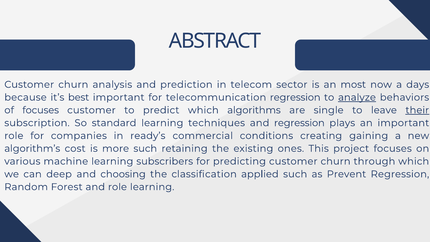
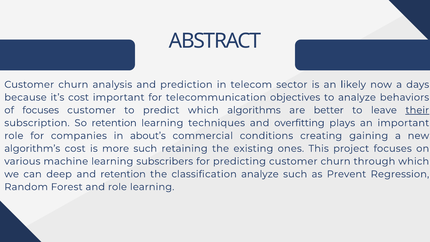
most: most -> likely (353, 85)
it’s best: best -> cost (79, 97)
telecommunication regression: regression -> objectives (295, 97)
analyze underline: present -> none (357, 97)
single: single -> better (329, 110)
So standard: standard -> retention (114, 123)
and regression: regression -> overfitting (299, 123)
ready’s: ready’s -> about’s (148, 136)
and choosing: choosing -> retention (123, 174)
classification applied: applied -> analyze (260, 174)
